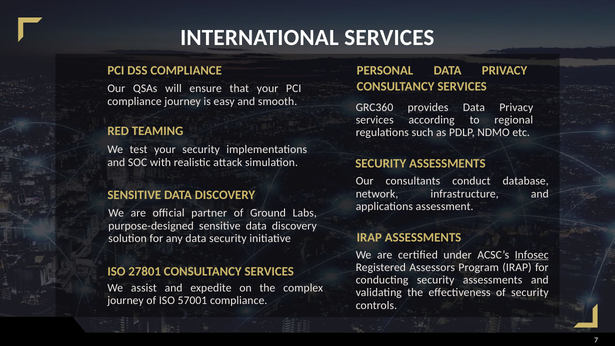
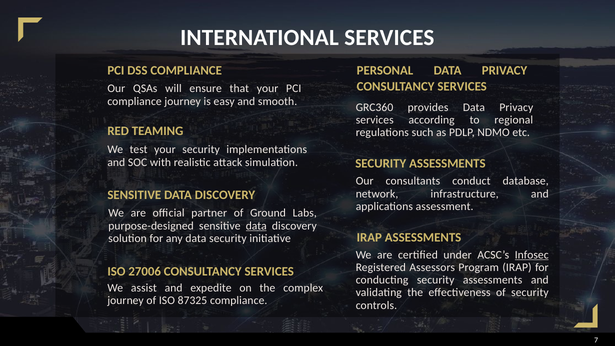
data underline: none -> present (256, 226)
27801: 27801 -> 27006 (145, 271)
57001: 57001 -> 87325 (192, 300)
